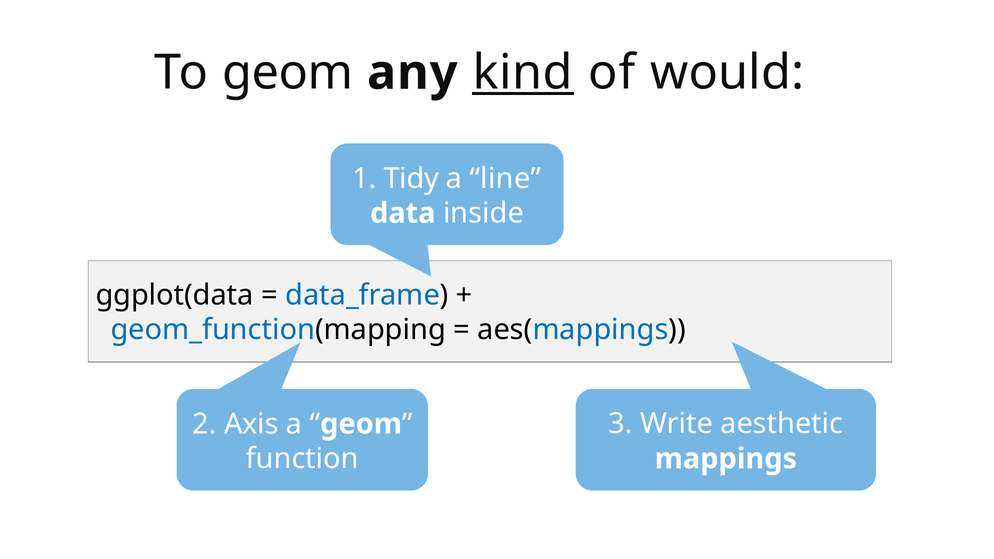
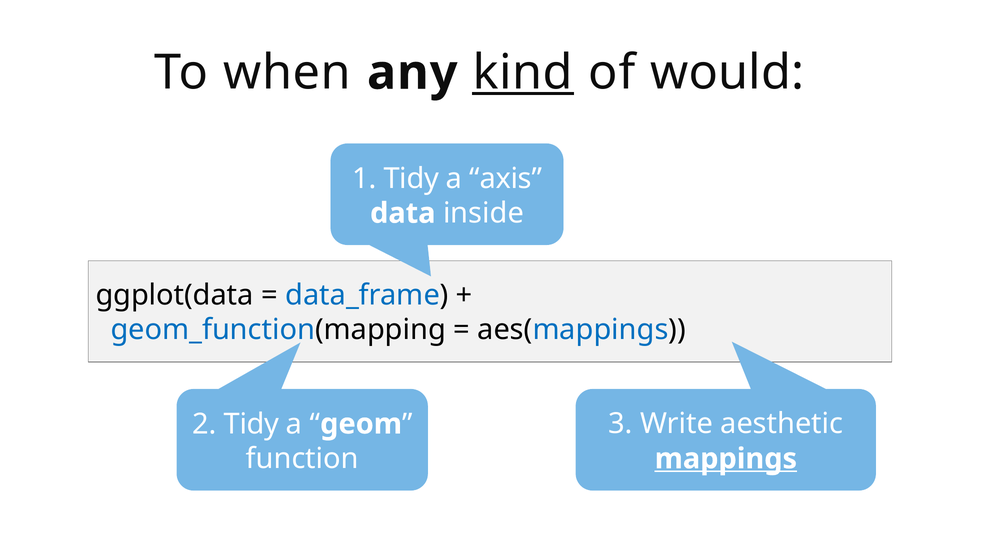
To geom: geom -> when (287, 73)
line: line -> axis (506, 178)
2 Axis: Axis -> Tidy (251, 424)
mappings underline: none -> present (726, 459)
